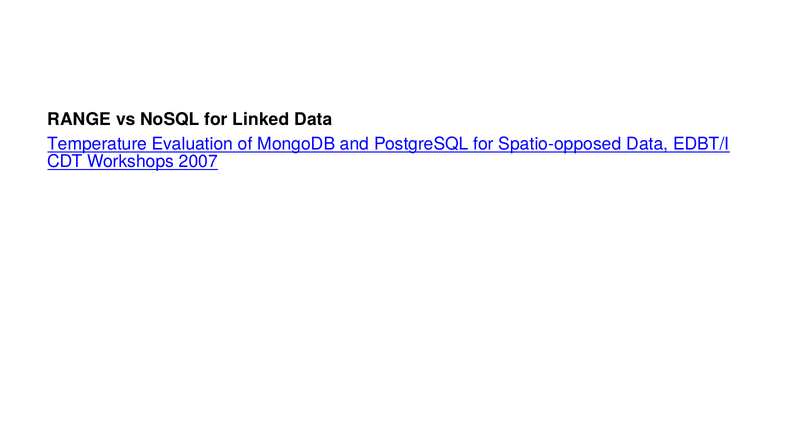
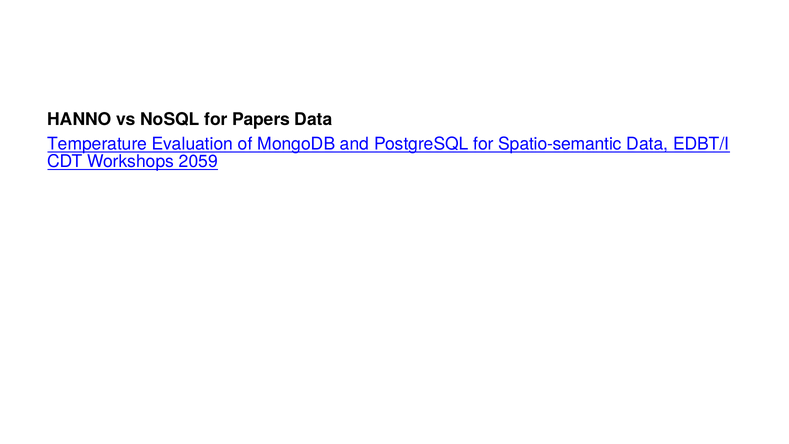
RANGE: RANGE -> HANNO (79, 119)
Linked: Linked -> Papers (261, 119)
Spatio-opposed: Spatio-opposed -> Spatio-semantic (560, 144)
2007: 2007 -> 2059 (198, 161)
